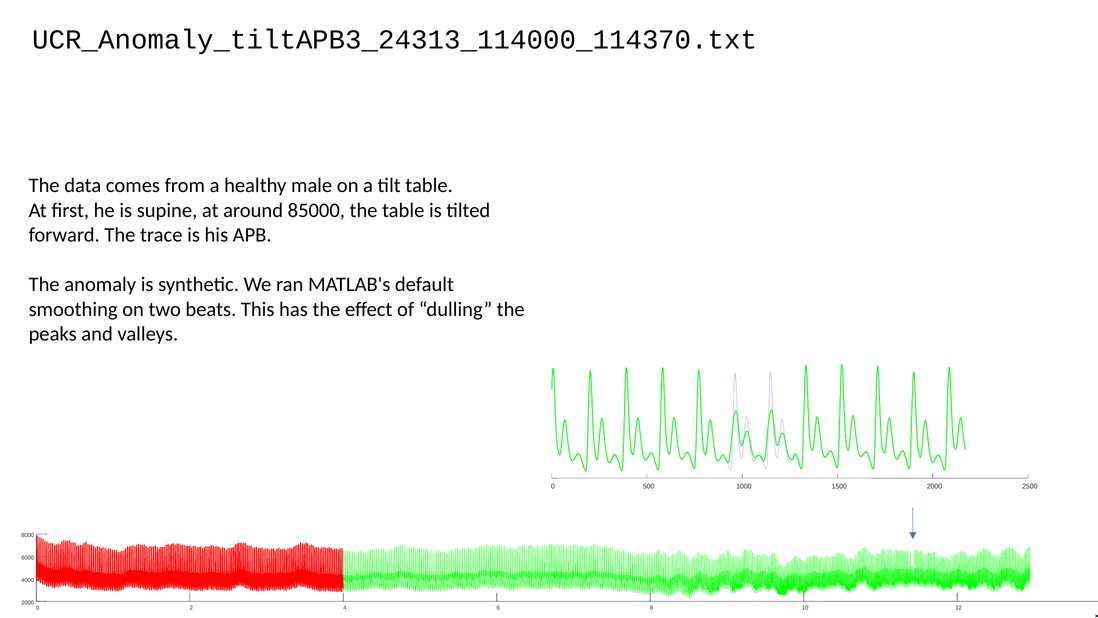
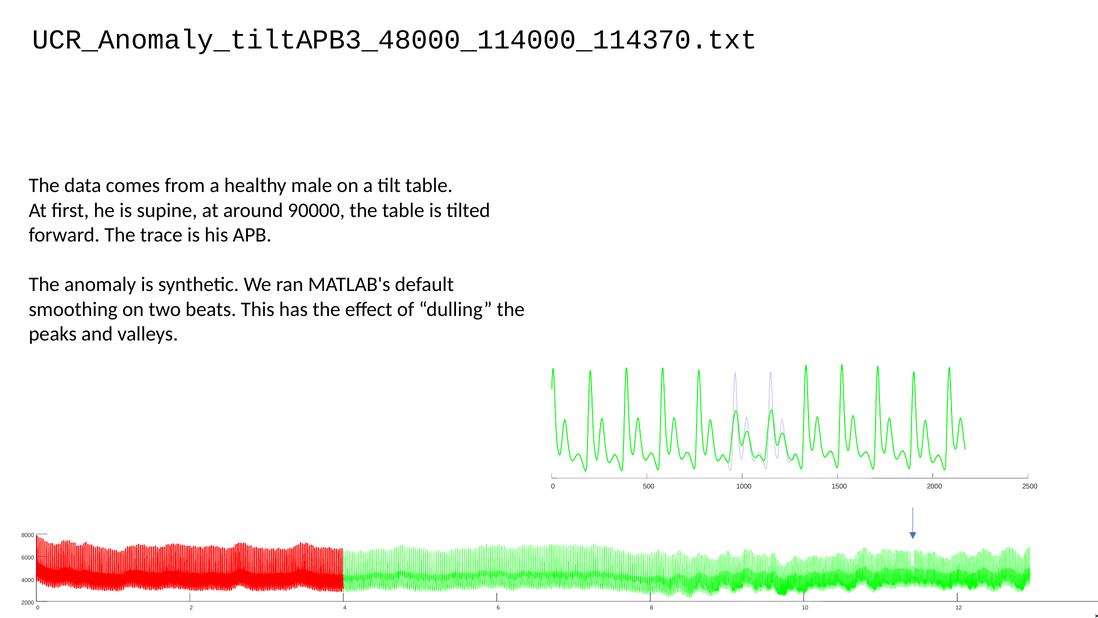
UCR_Anomaly_tiltAPB3_24313_114000_114370.txt: UCR_Anomaly_tiltAPB3_24313_114000_114370.txt -> UCR_Anomaly_tiltAPB3_48000_114000_114370.txt (395, 40)
85000: 85000 -> 90000 (316, 210)
